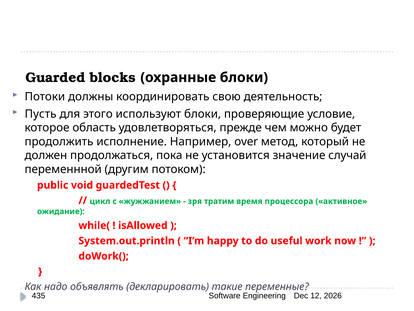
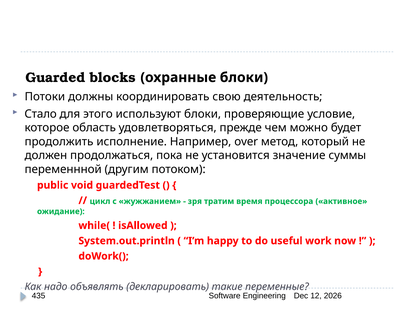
Пусть: Пусть -> Стало (41, 114)
случай: случай -> суммы (347, 155)
